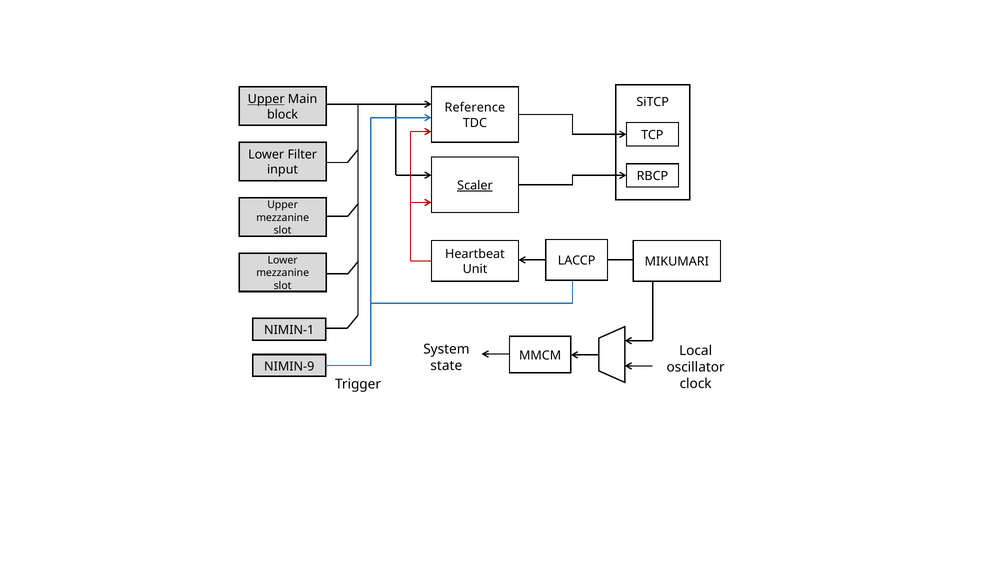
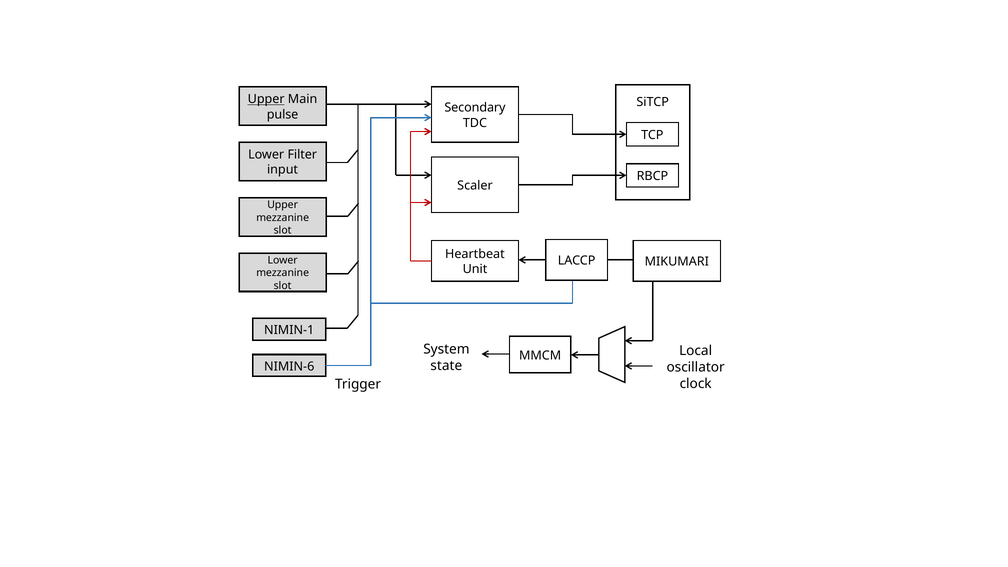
Reference: Reference -> Secondary (475, 108)
block: block -> pulse (283, 114)
Scaler underline: present -> none (475, 186)
NIMIN-9: NIMIN-9 -> NIMIN-6 (289, 366)
